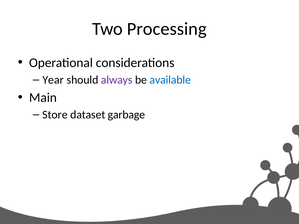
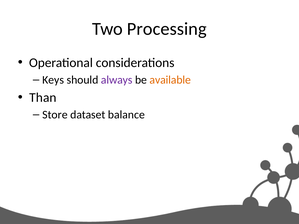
Year: Year -> Keys (53, 80)
available colour: blue -> orange (170, 80)
Main: Main -> Than (43, 98)
garbage: garbage -> balance (126, 115)
